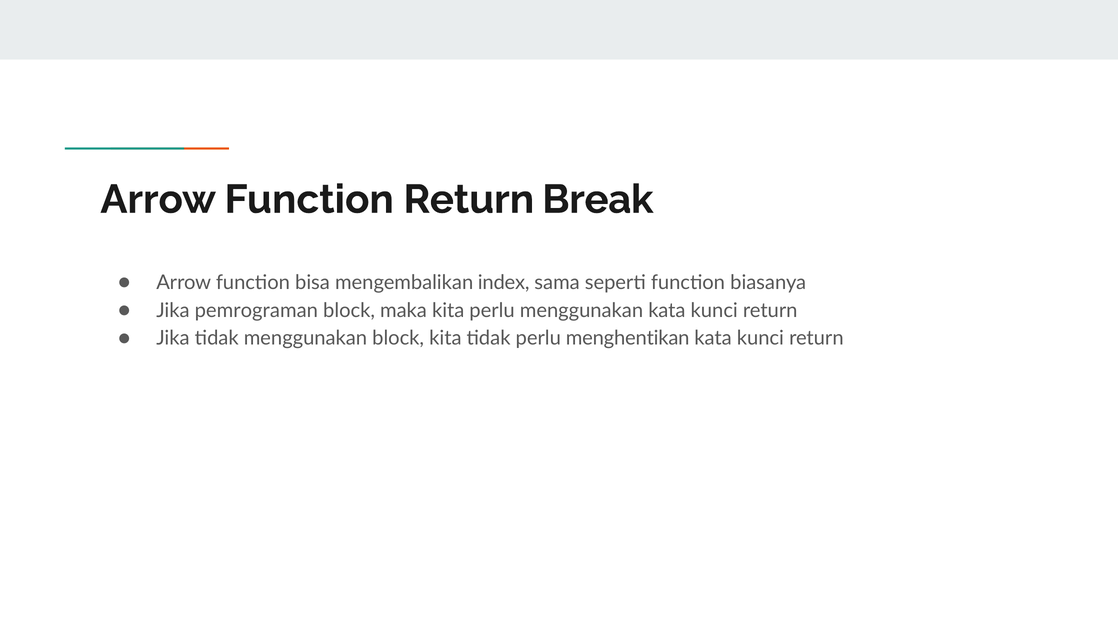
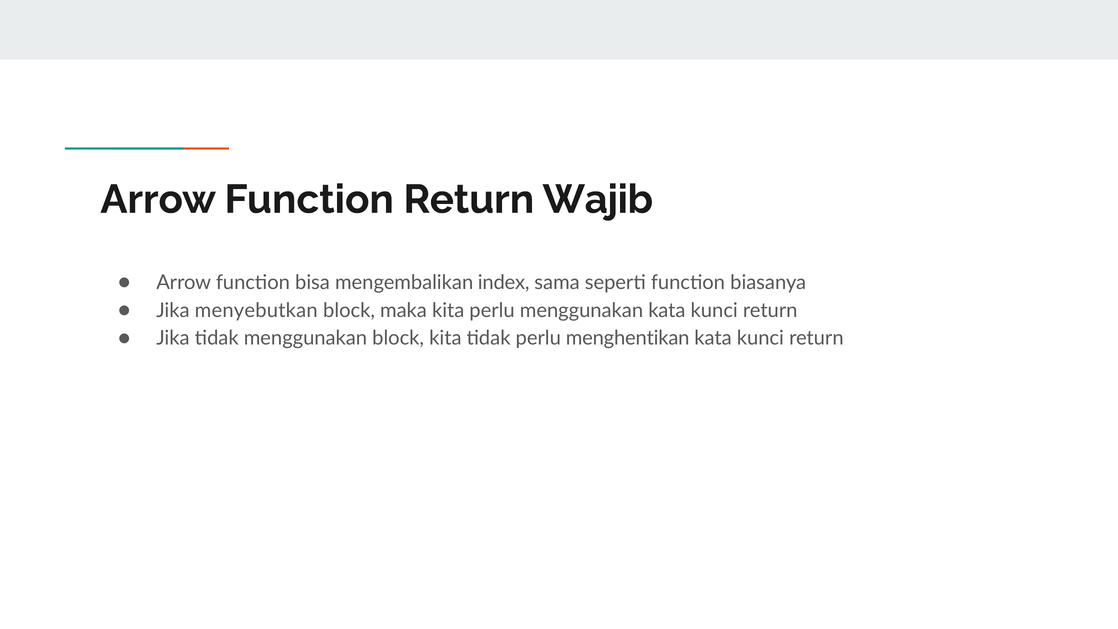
Break: Break -> Wajib (598, 199)
pemrograman: pemrograman -> menyebutkan (256, 310)
